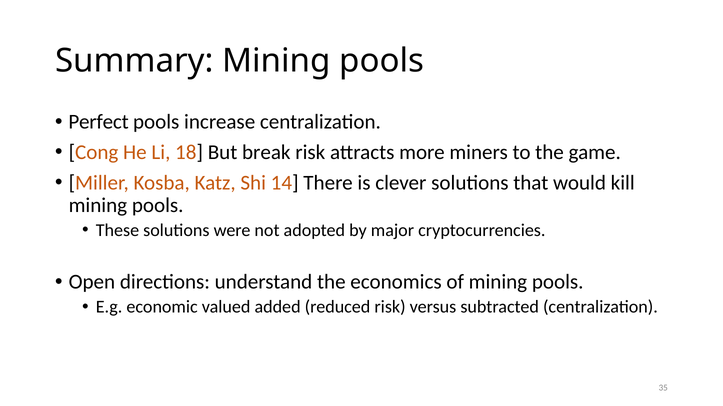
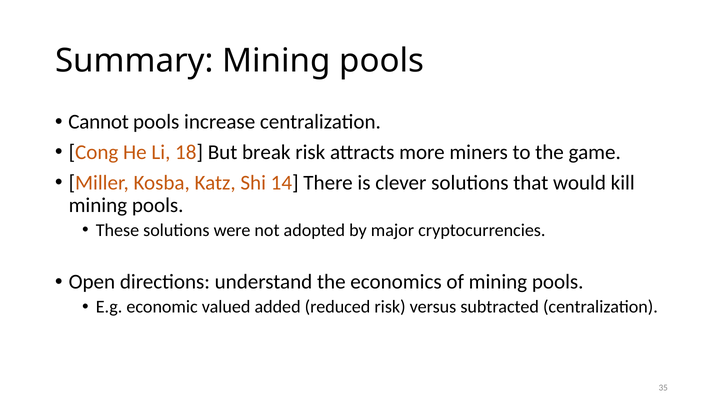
Perfect: Perfect -> Cannot (99, 122)
